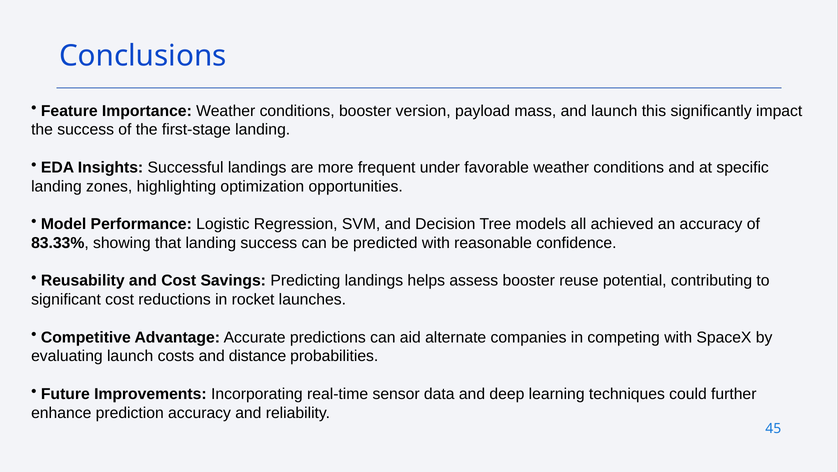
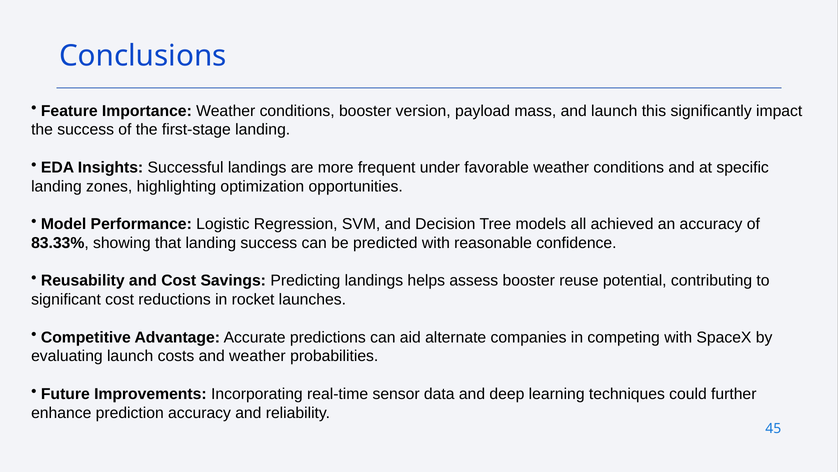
and distance: distance -> weather (257, 356)
